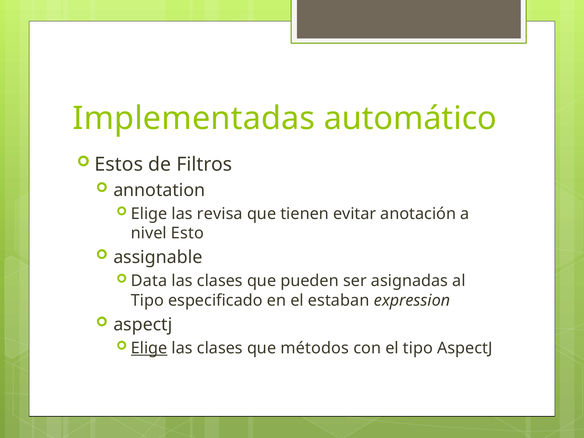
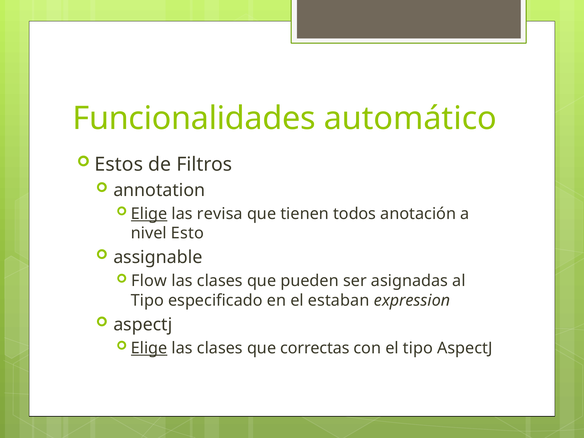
Implementadas: Implementadas -> Funcionalidades (194, 119)
Elige underline: none -> present (149, 214)
evitar: evitar -> todos (355, 214)
Data: Data -> Flow (149, 281)
métodos: métodos -> correctas (315, 348)
